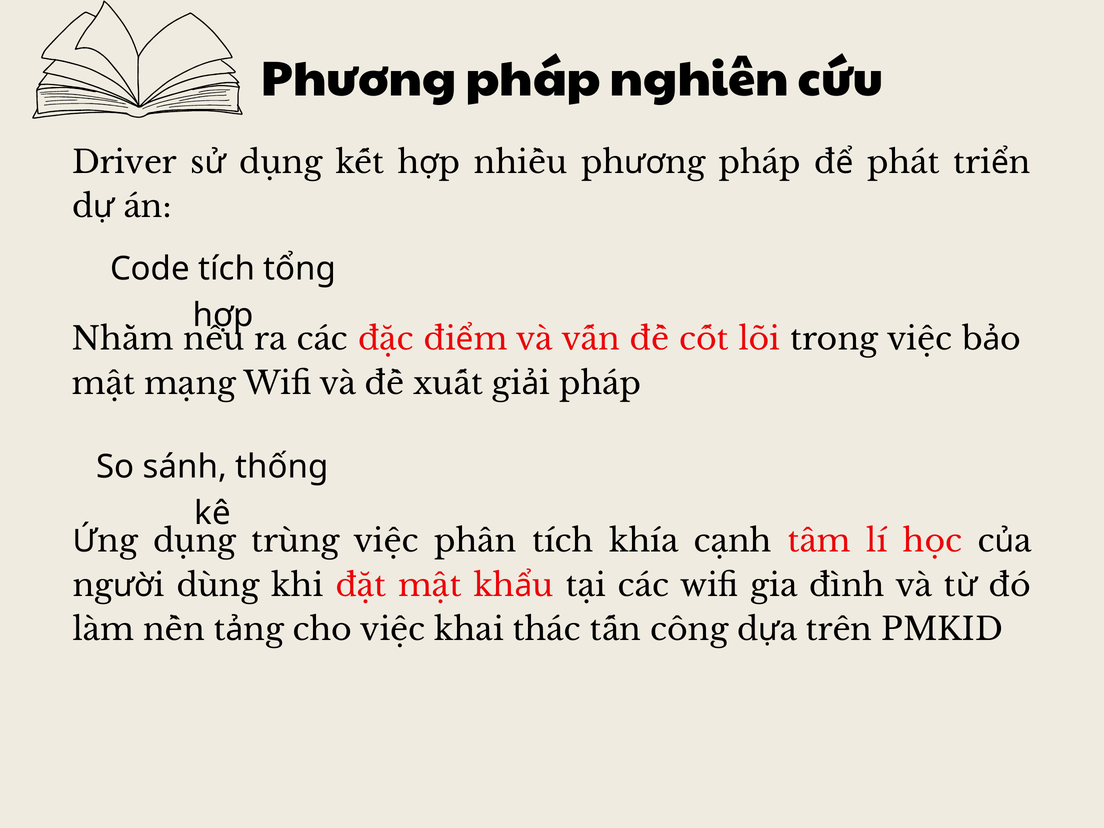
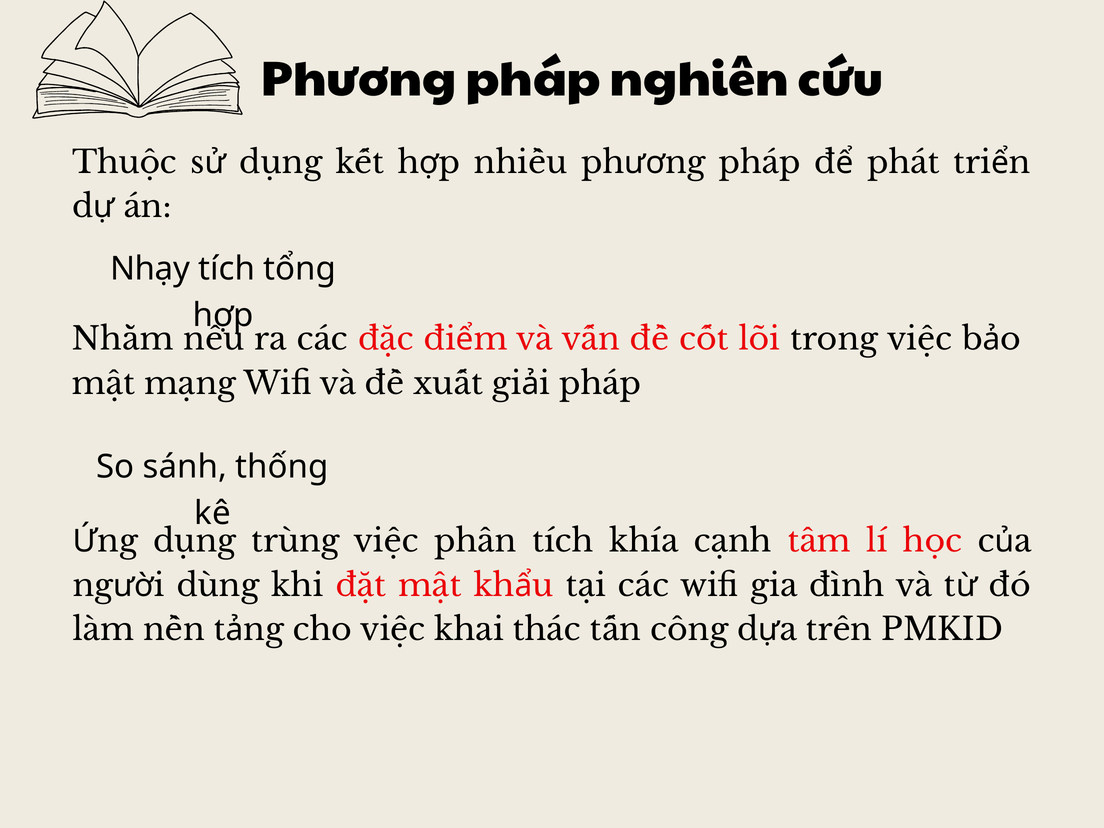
Driver: Driver -> Thuộc (124, 163)
Code: Code -> Nhạy (150, 269)
